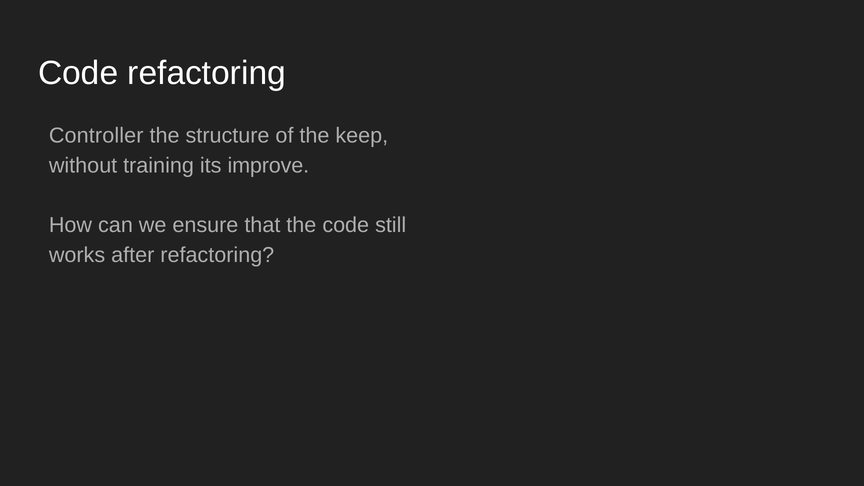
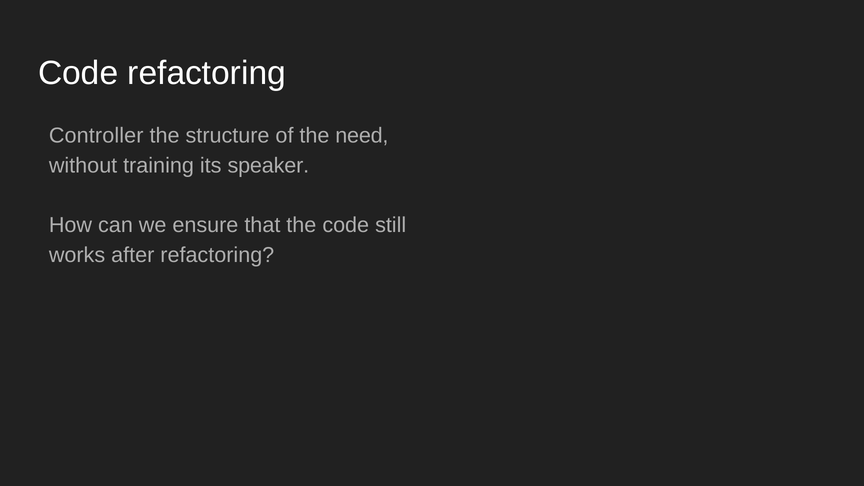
keep: keep -> need (362, 136)
improve: improve -> speaker (268, 166)
